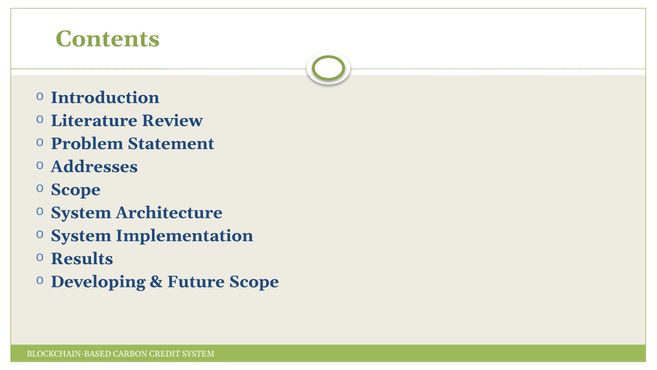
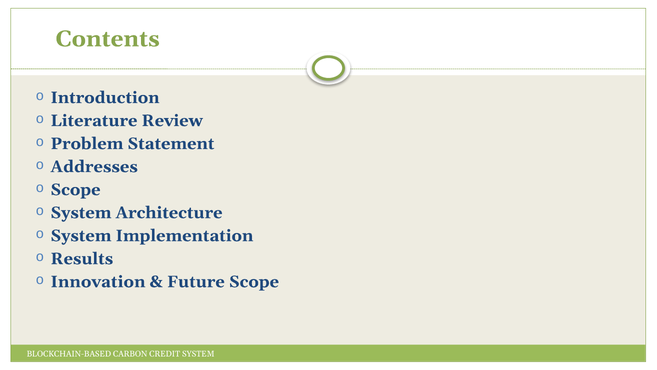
Developing: Developing -> Innovation (98, 281)
